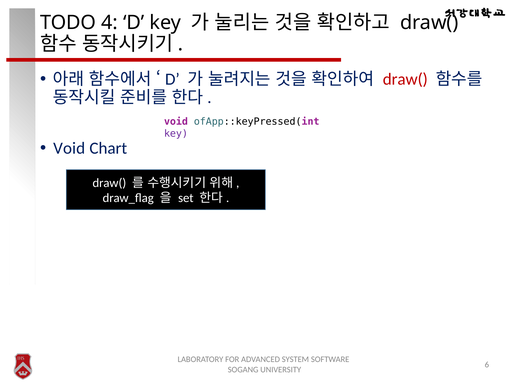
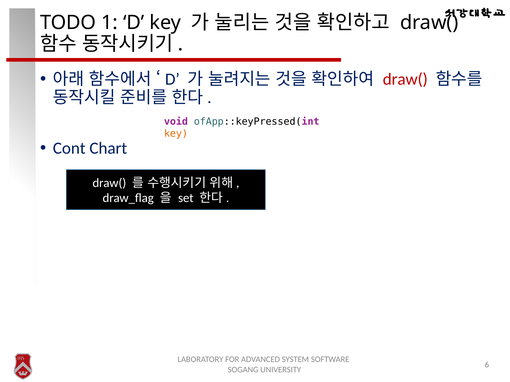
4: 4 -> 1 (110, 23)
key colour: purple -> orange (176, 134)
Void: Void -> Cont (69, 149)
